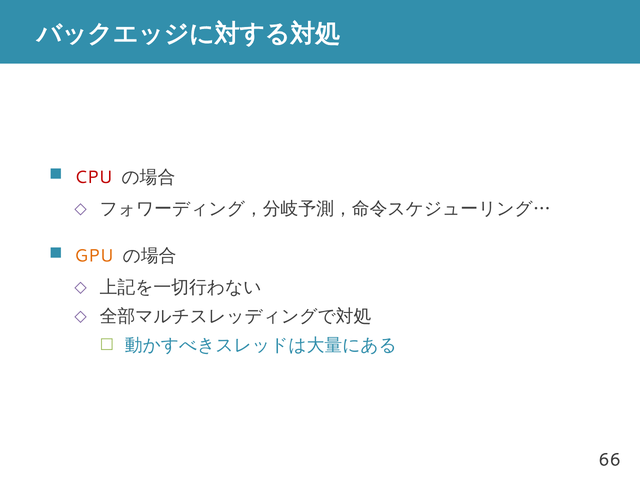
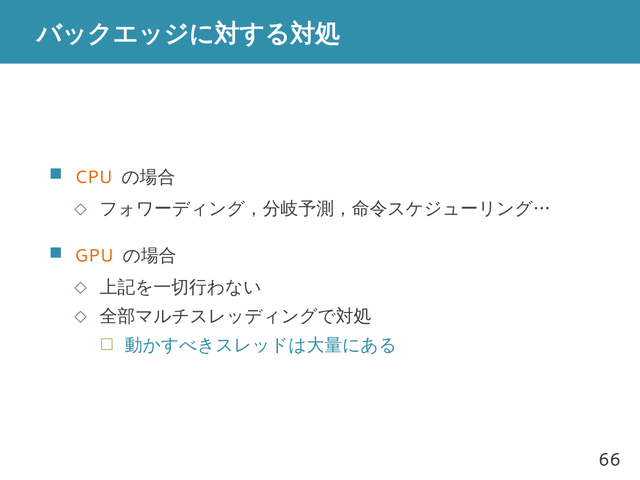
CPU colour: red -> orange (93, 177)
